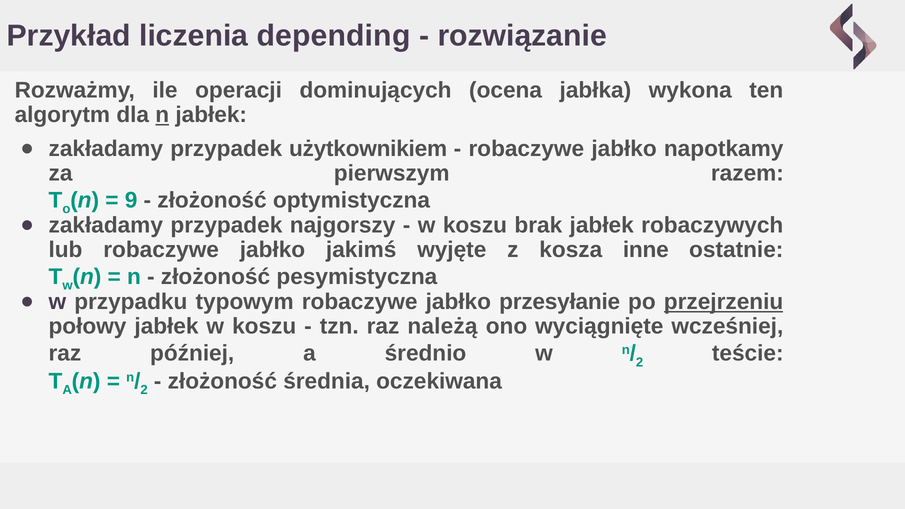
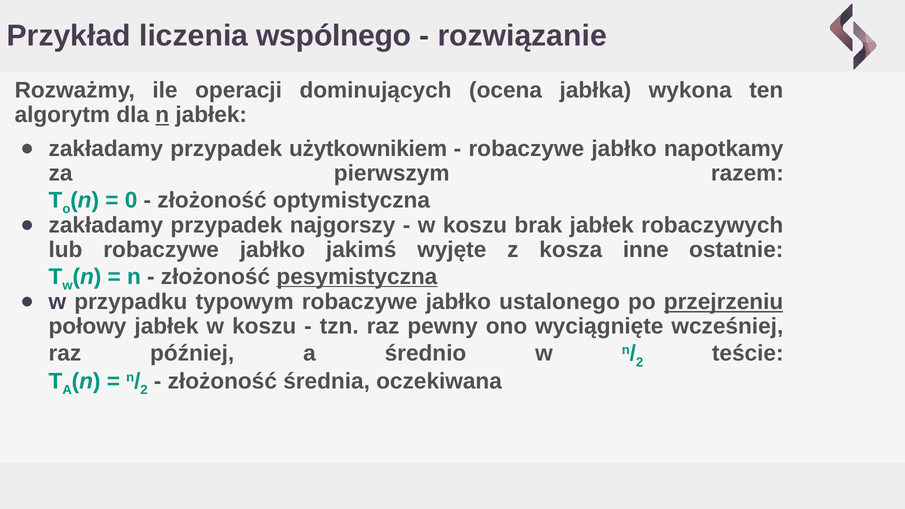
depending: depending -> wspólnego (334, 36)
9: 9 -> 0 (131, 200)
pesymistyczna underline: none -> present (357, 277)
przesyłanie: przesyłanie -> ustalonego (560, 302)
należą: należą -> pewny (443, 326)
